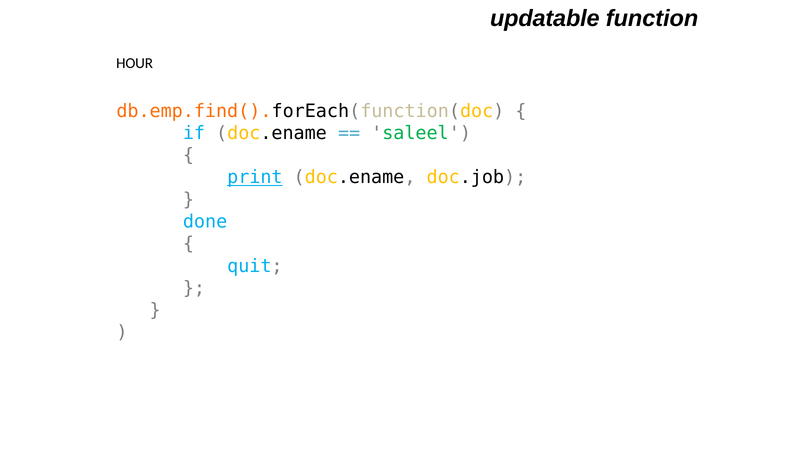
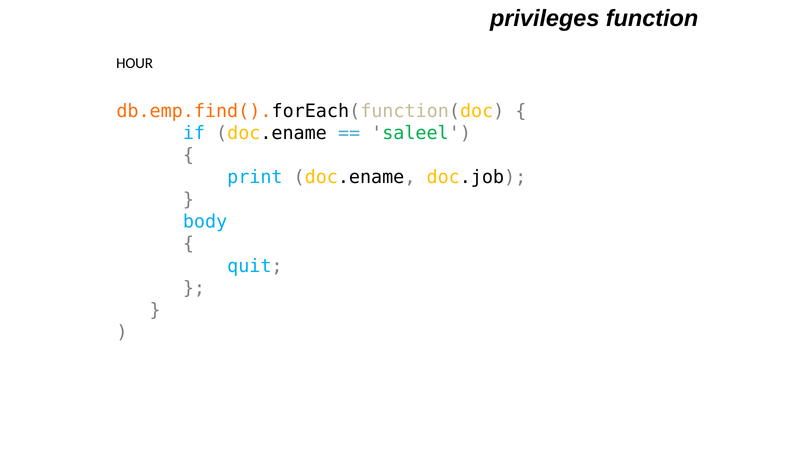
updatable: updatable -> privileges (545, 19)
print underline: present -> none (255, 177)
done: done -> body (205, 222)
